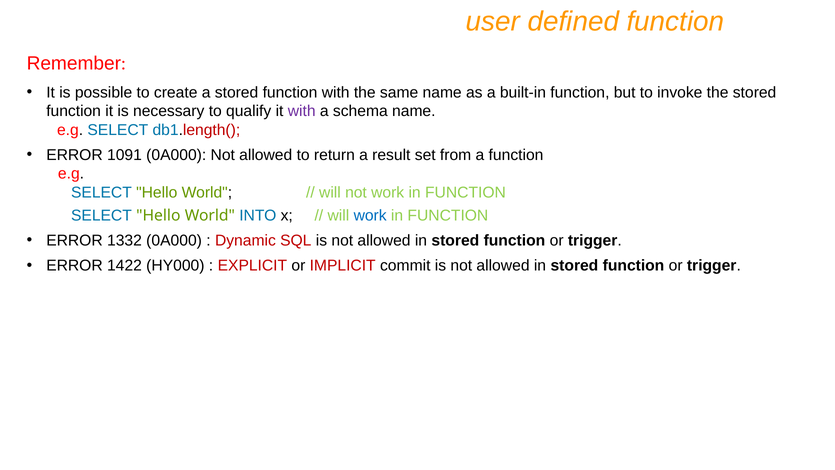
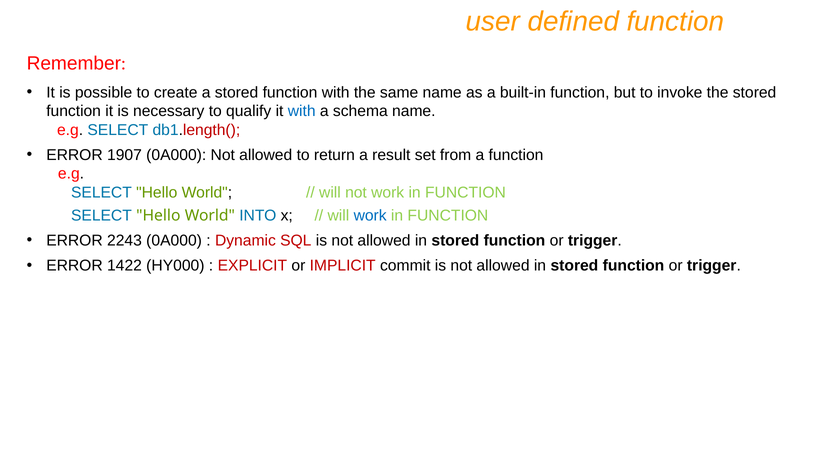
with colour: purple -> blue (302, 111)
1091: 1091 -> 1907 (124, 155)
1332: 1332 -> 2243 (124, 240)
